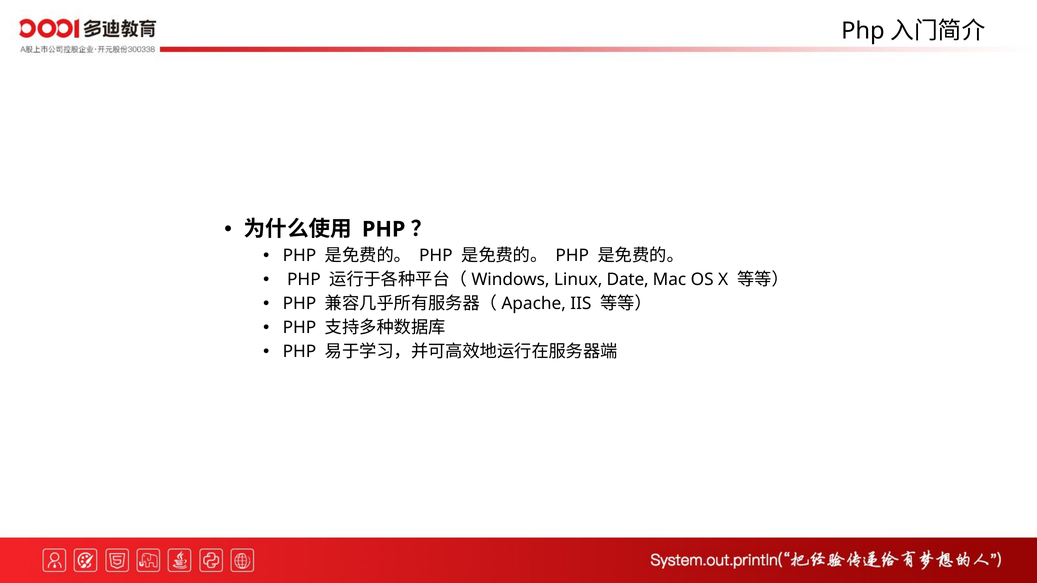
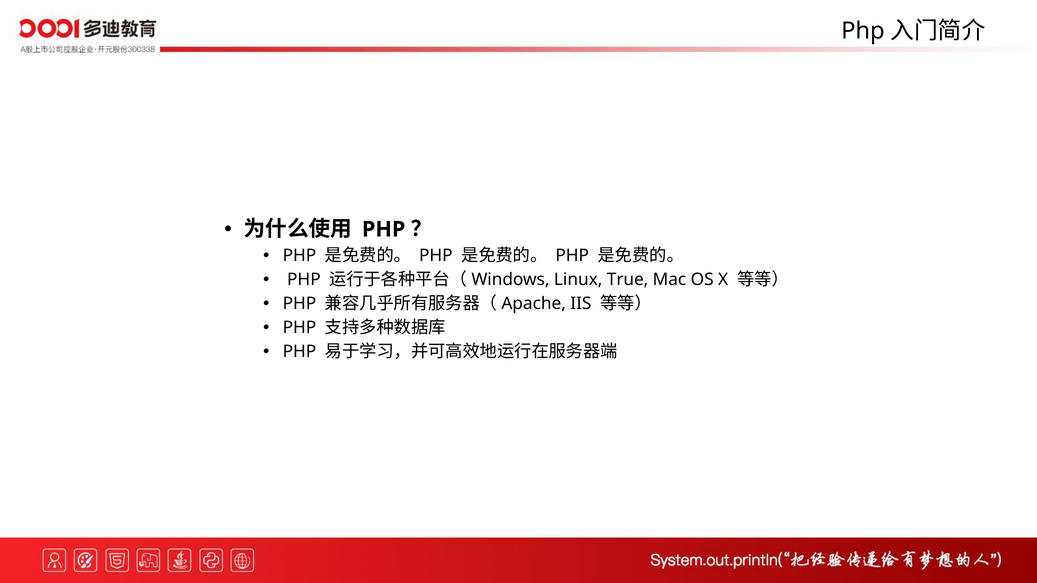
Date: Date -> True (628, 280)
